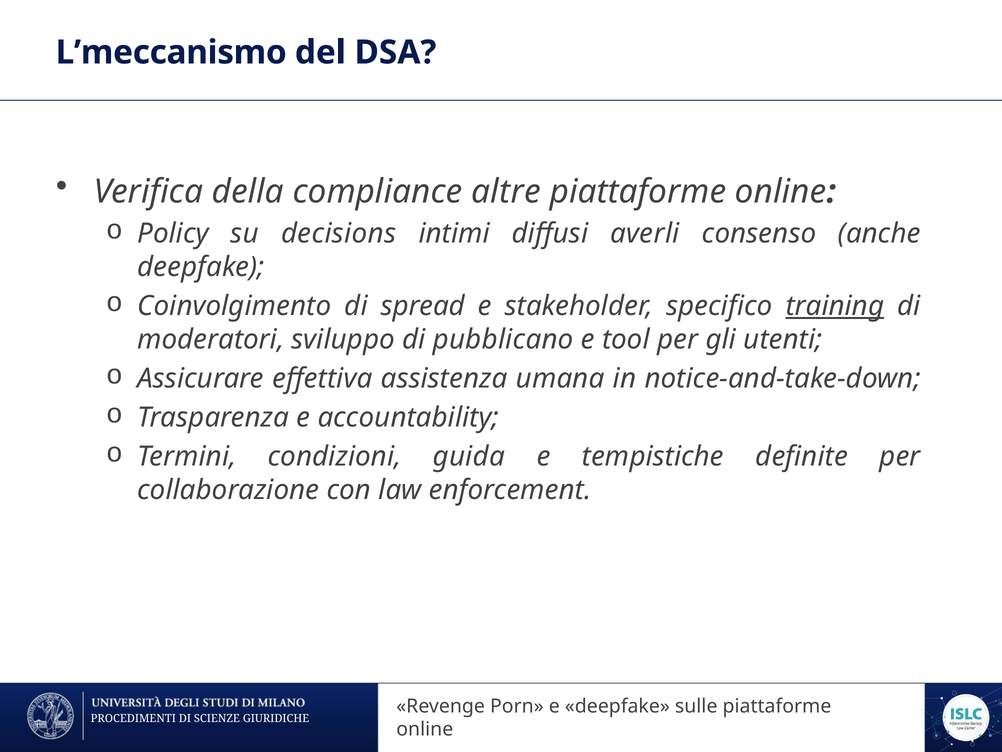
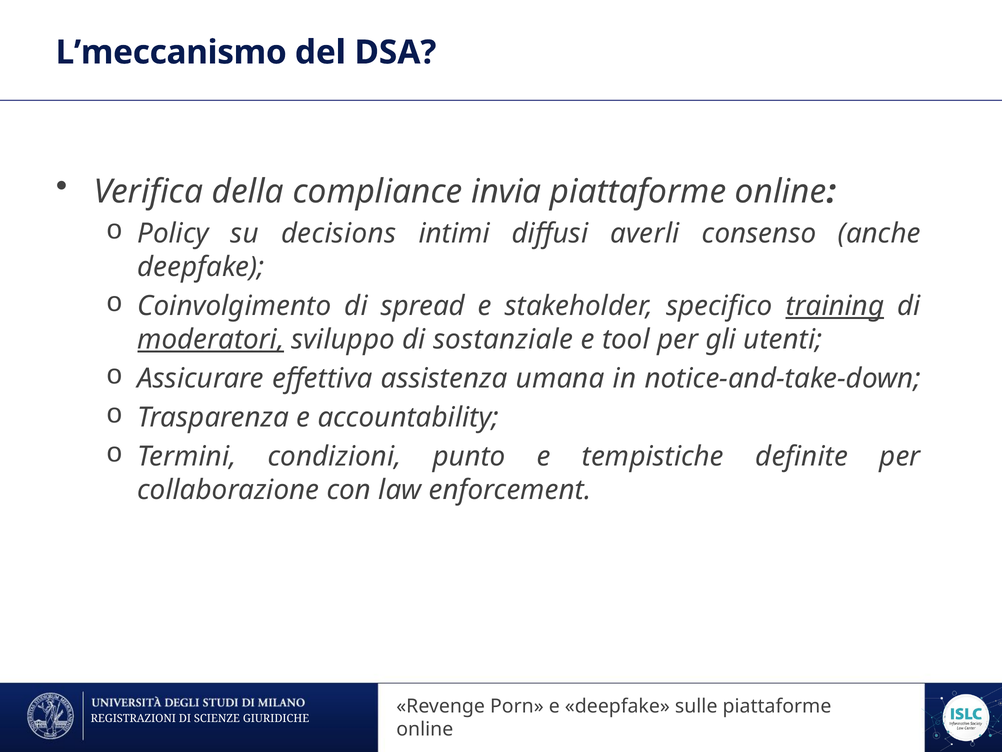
altre: altre -> invia (506, 192)
moderatori underline: none -> present (211, 339)
pubblicano: pubblicano -> sostanziale (503, 339)
guida: guida -> punto (469, 456)
PROCEDIMENTI: PROCEDIMENTI -> REGISTRAZIONI (133, 718)
